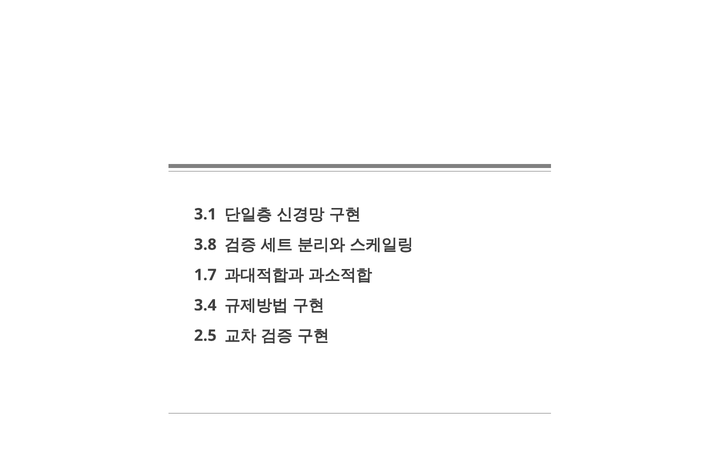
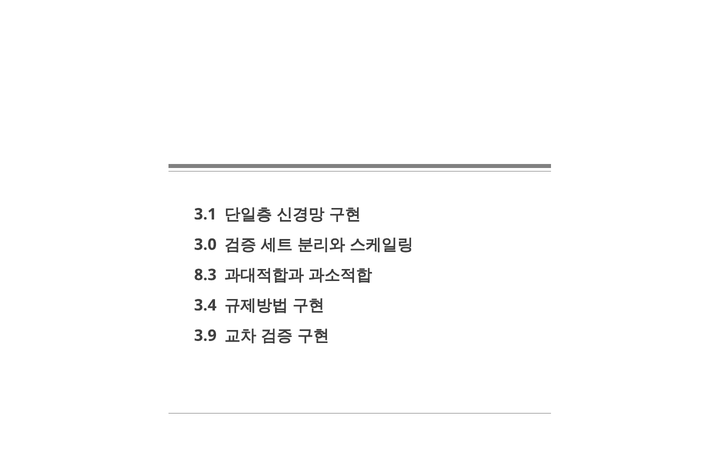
3.8: 3.8 -> 3.0 (205, 245)
1.7: 1.7 -> 8.3 (205, 275)
2.5: 2.5 -> 3.9 (205, 336)
